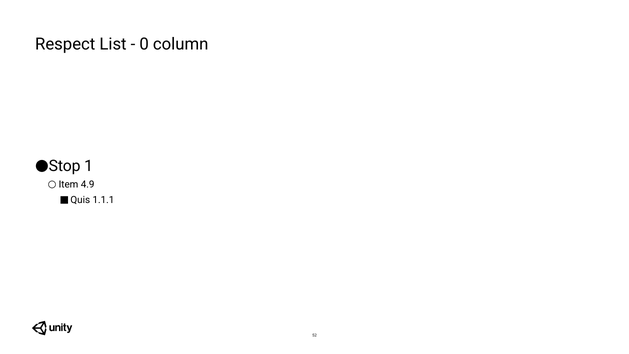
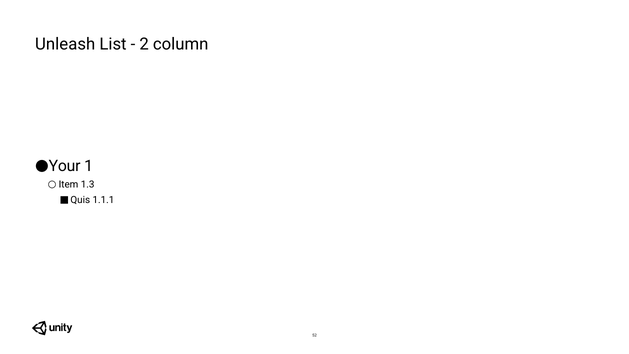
Respect: Respect -> Unleash (65, 44)
0: 0 -> 2 (144, 44)
Stop: Stop -> Your (65, 166)
4.9: 4.9 -> 1.3 (88, 185)
